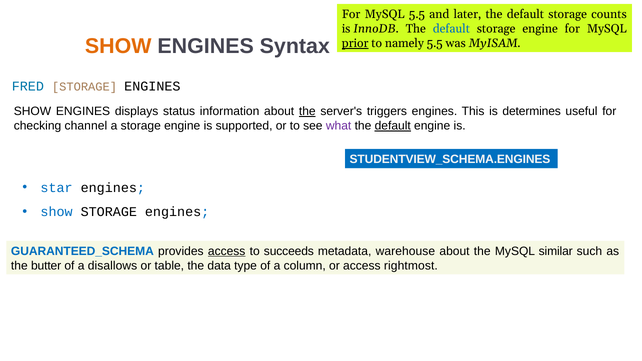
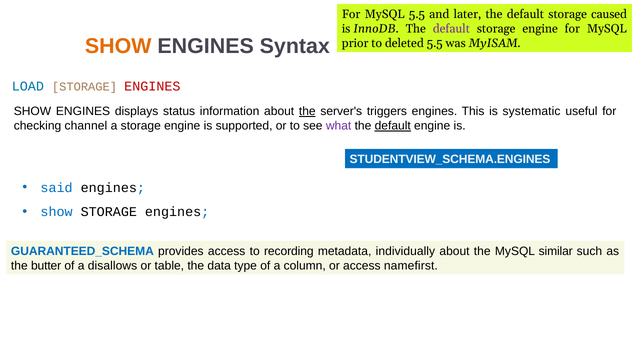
counts: counts -> caused (609, 14)
default colour: blue -> purple (451, 29)
prior underline: present -> none (355, 43)
namely: namely -> deleted (404, 43)
FRED: FRED -> LOAD (28, 86)
ENGINES colour: black -> red (152, 86)
determines: determines -> systematic (532, 111)
star: star -> said (57, 188)
access underline: present -> none (227, 251)
succeeds: succeeds -> recording (289, 251)
warehouse: warehouse -> individually (405, 251)
rightmost: rightmost -> namefirst (411, 266)
